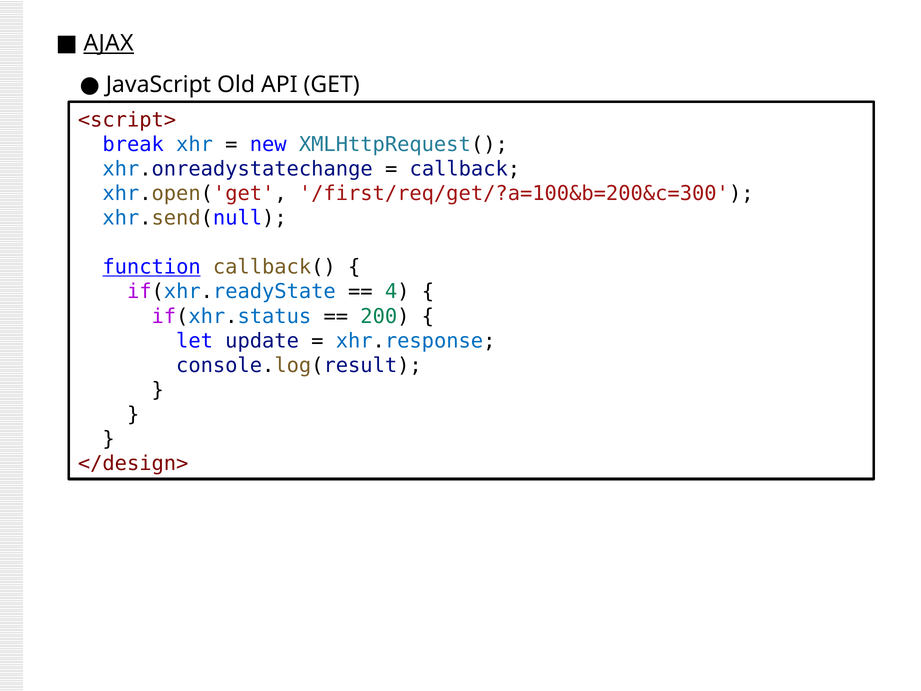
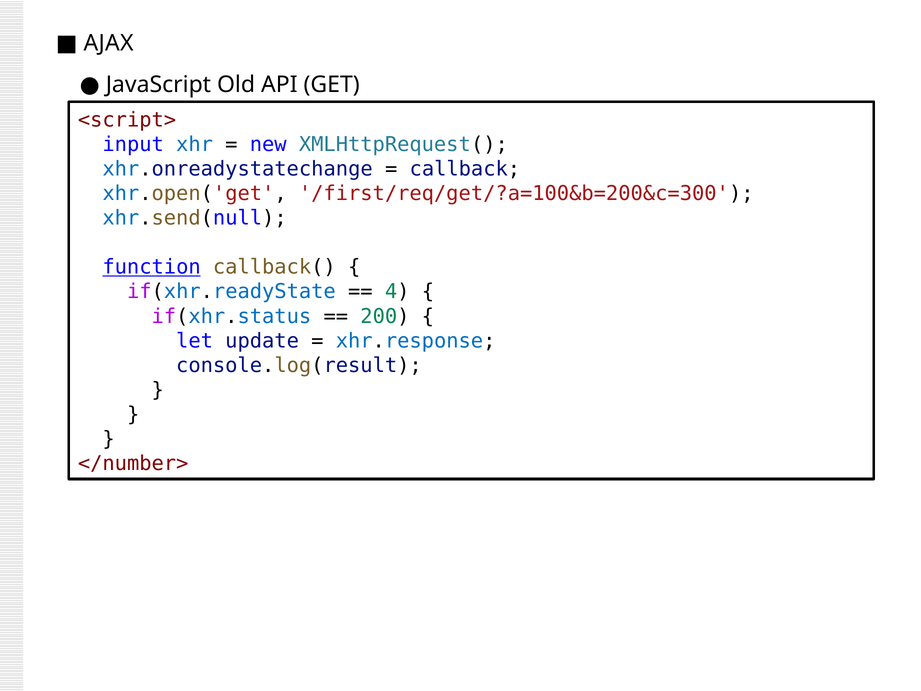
AJAX underline: present -> none (109, 43)
break: break -> input (133, 144)
</design>: </design> -> </number> (133, 463)
